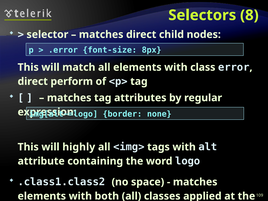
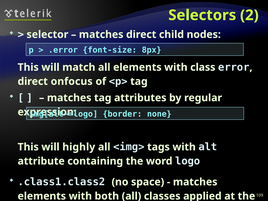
8: 8 -> 2 (249, 15)
perform: perform -> onfocus (72, 81)
